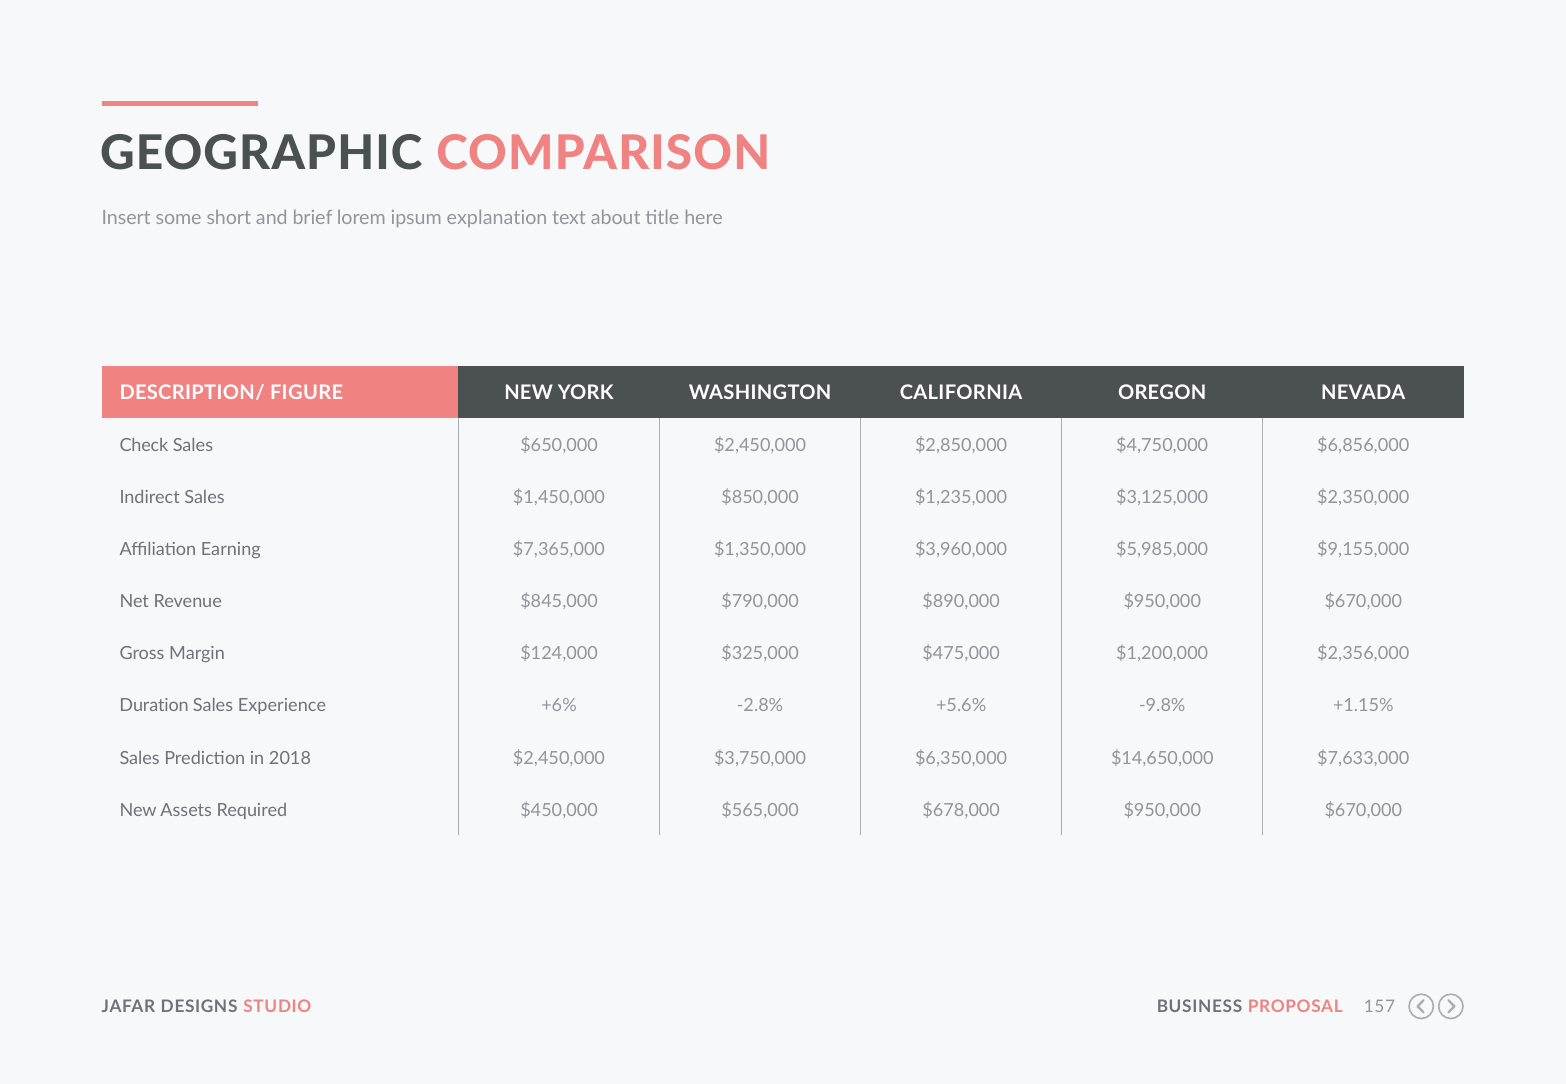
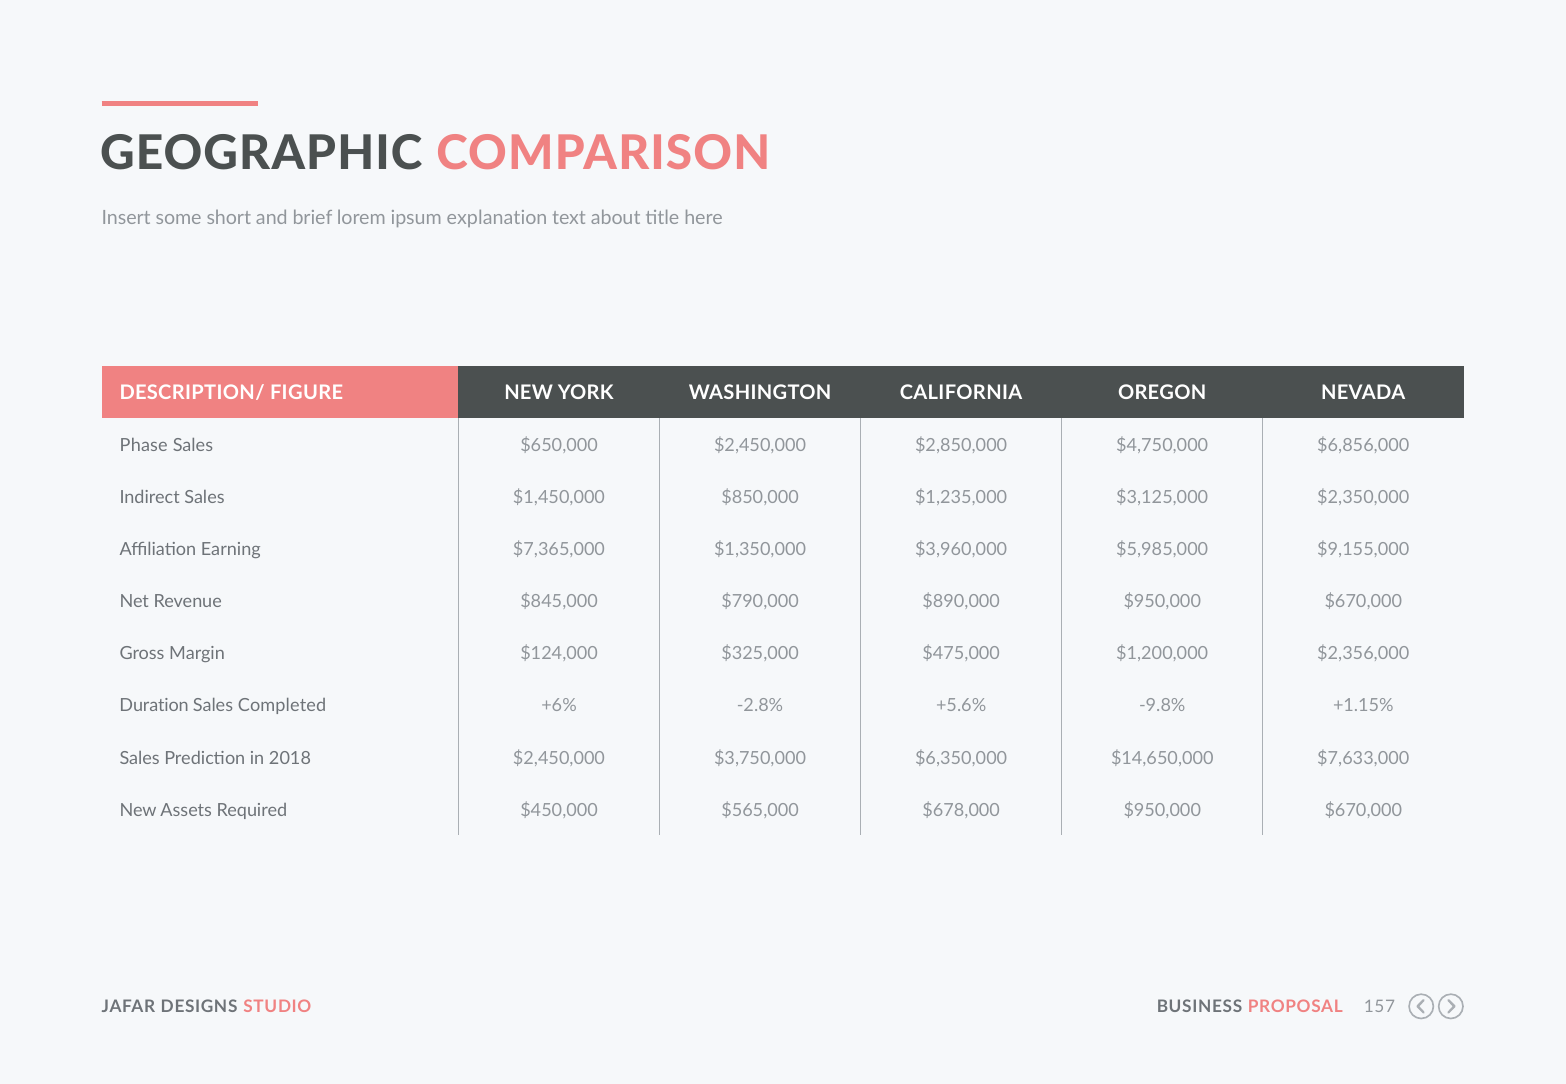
Check: Check -> Phase (144, 445)
Experience: Experience -> Completed (282, 706)
